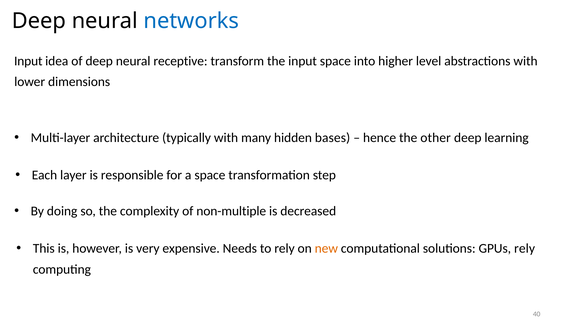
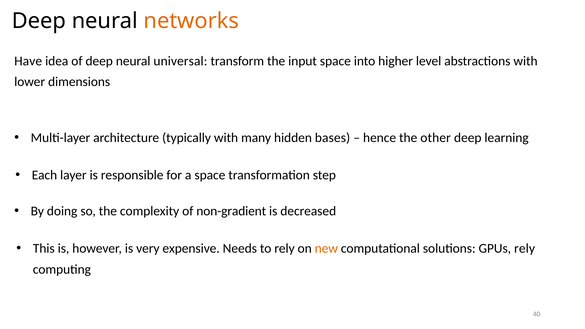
networks colour: blue -> orange (191, 21)
Input: Input -> Have (28, 61)
receptive: receptive -> universal (180, 61)
non-multiple: non-multiple -> non-gradient (231, 211)
